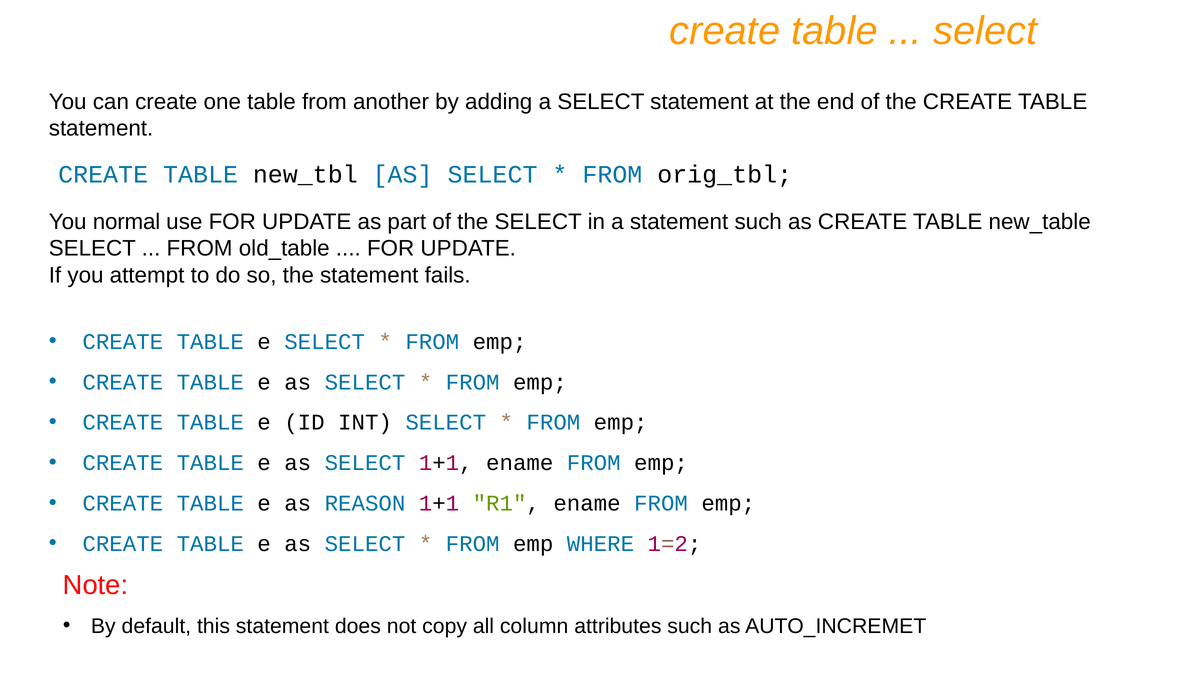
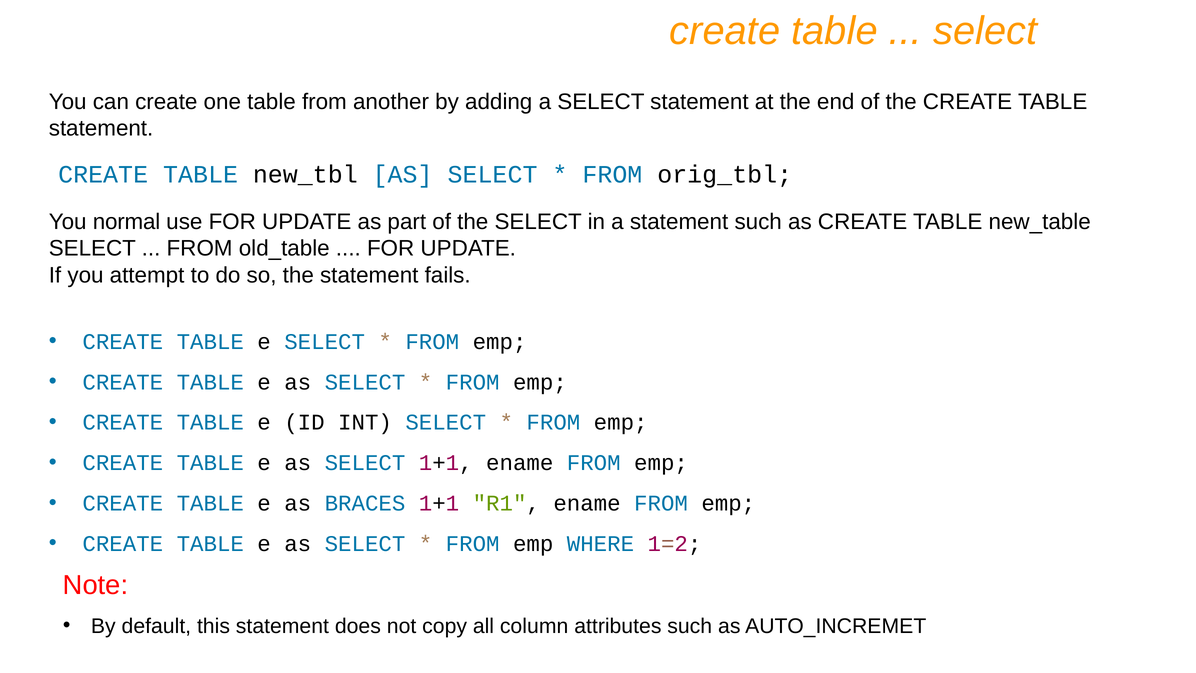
REASON: REASON -> BRACES (365, 503)
